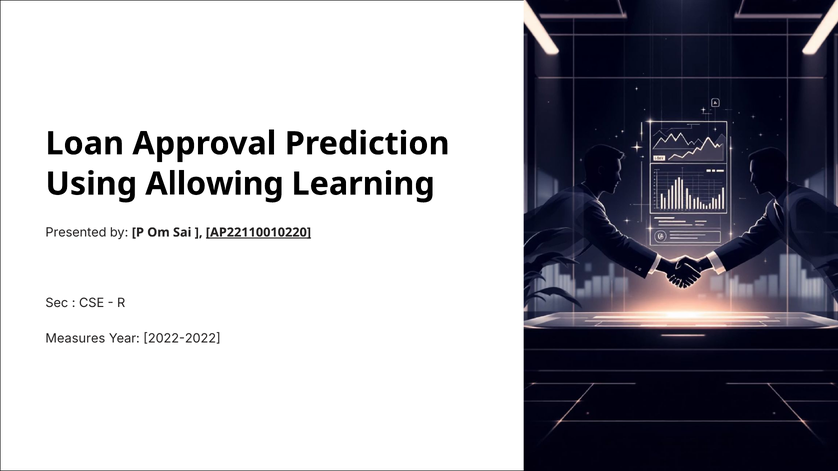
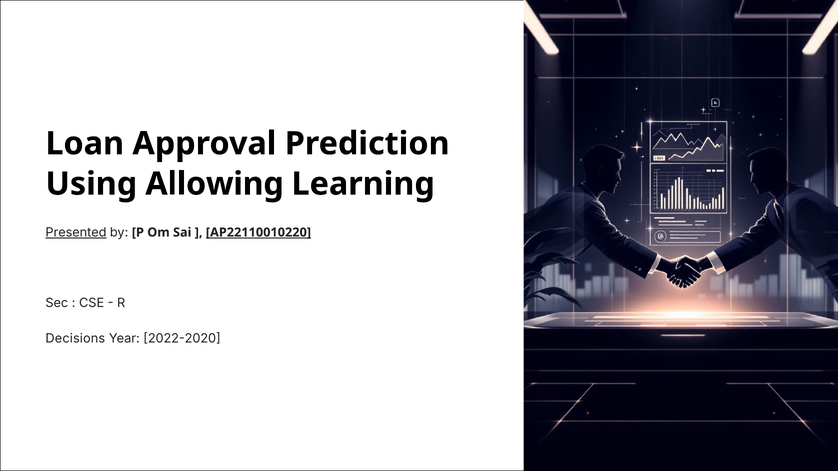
Presented underline: none -> present (76, 233)
Measures: Measures -> Decisions (75, 339)
2022-2022: 2022-2022 -> 2022-2020 (182, 339)
